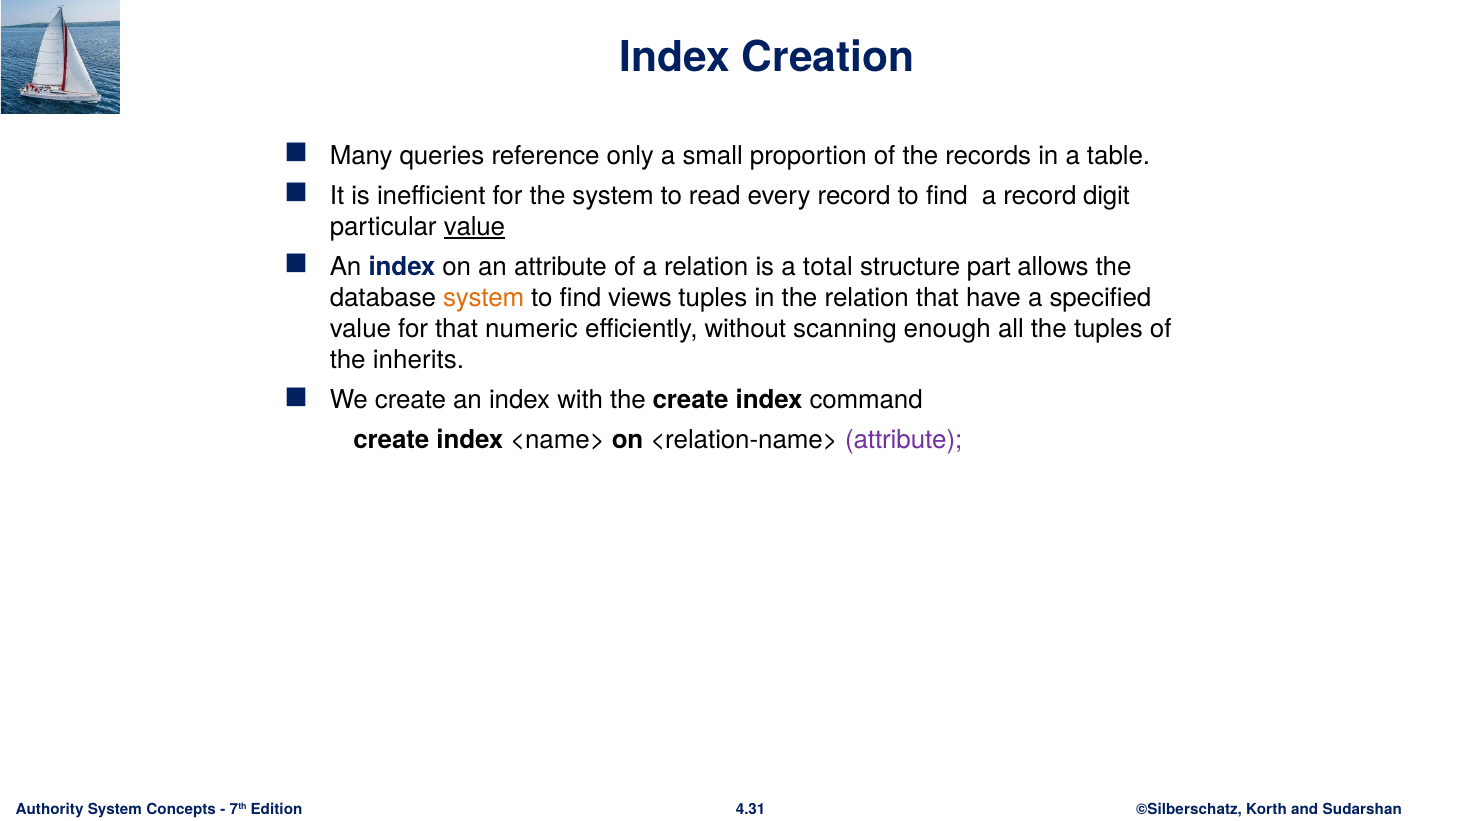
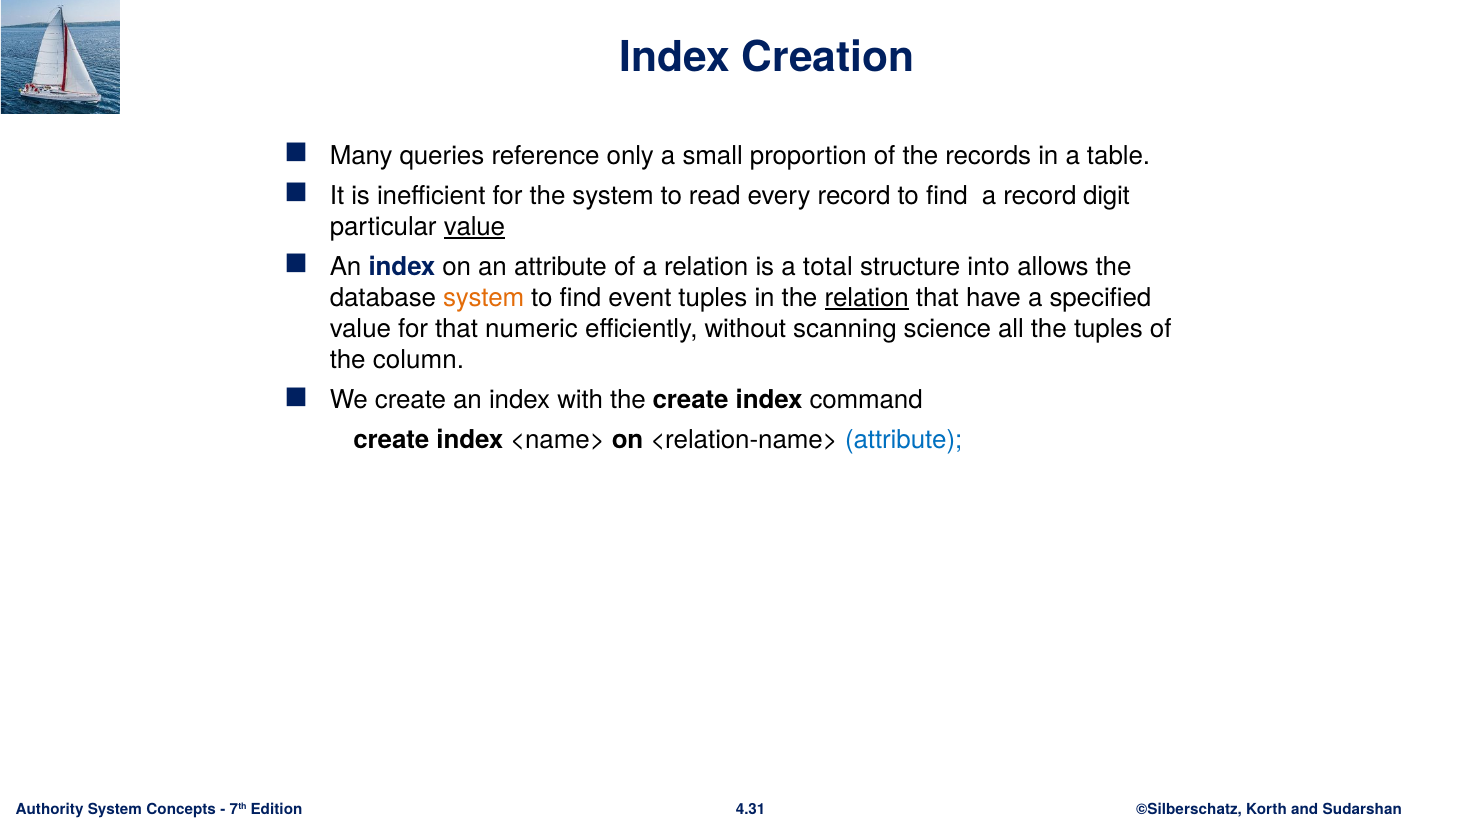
part: part -> into (989, 267)
views: views -> event (640, 298)
relation underline: none -> present (867, 298)
enough: enough -> science (947, 329)
inherits: inherits -> column (418, 360)
attribute colour: purple -> blue (904, 440)
